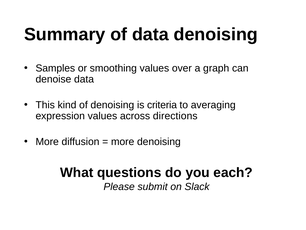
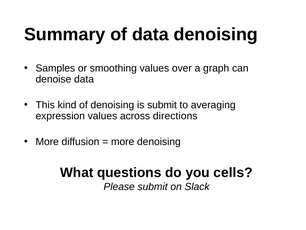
is criteria: criteria -> submit (162, 105)
each: each -> cells (233, 172)
